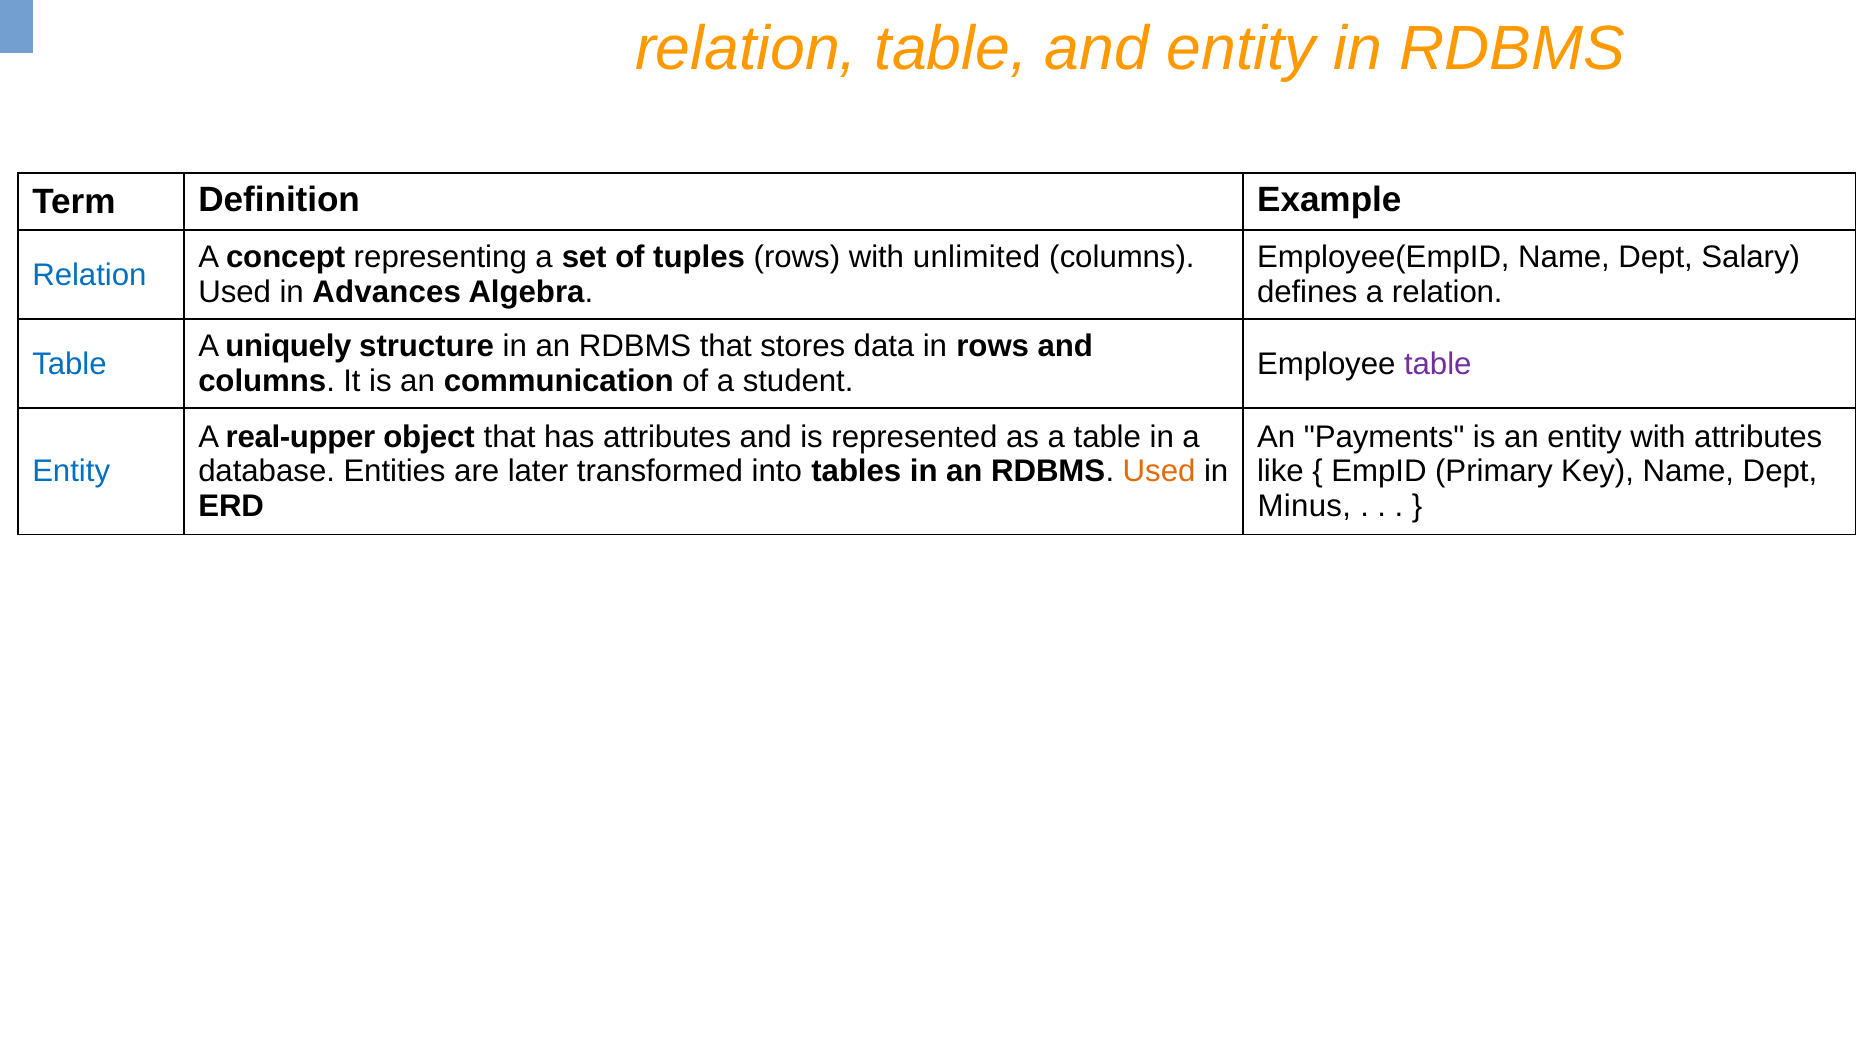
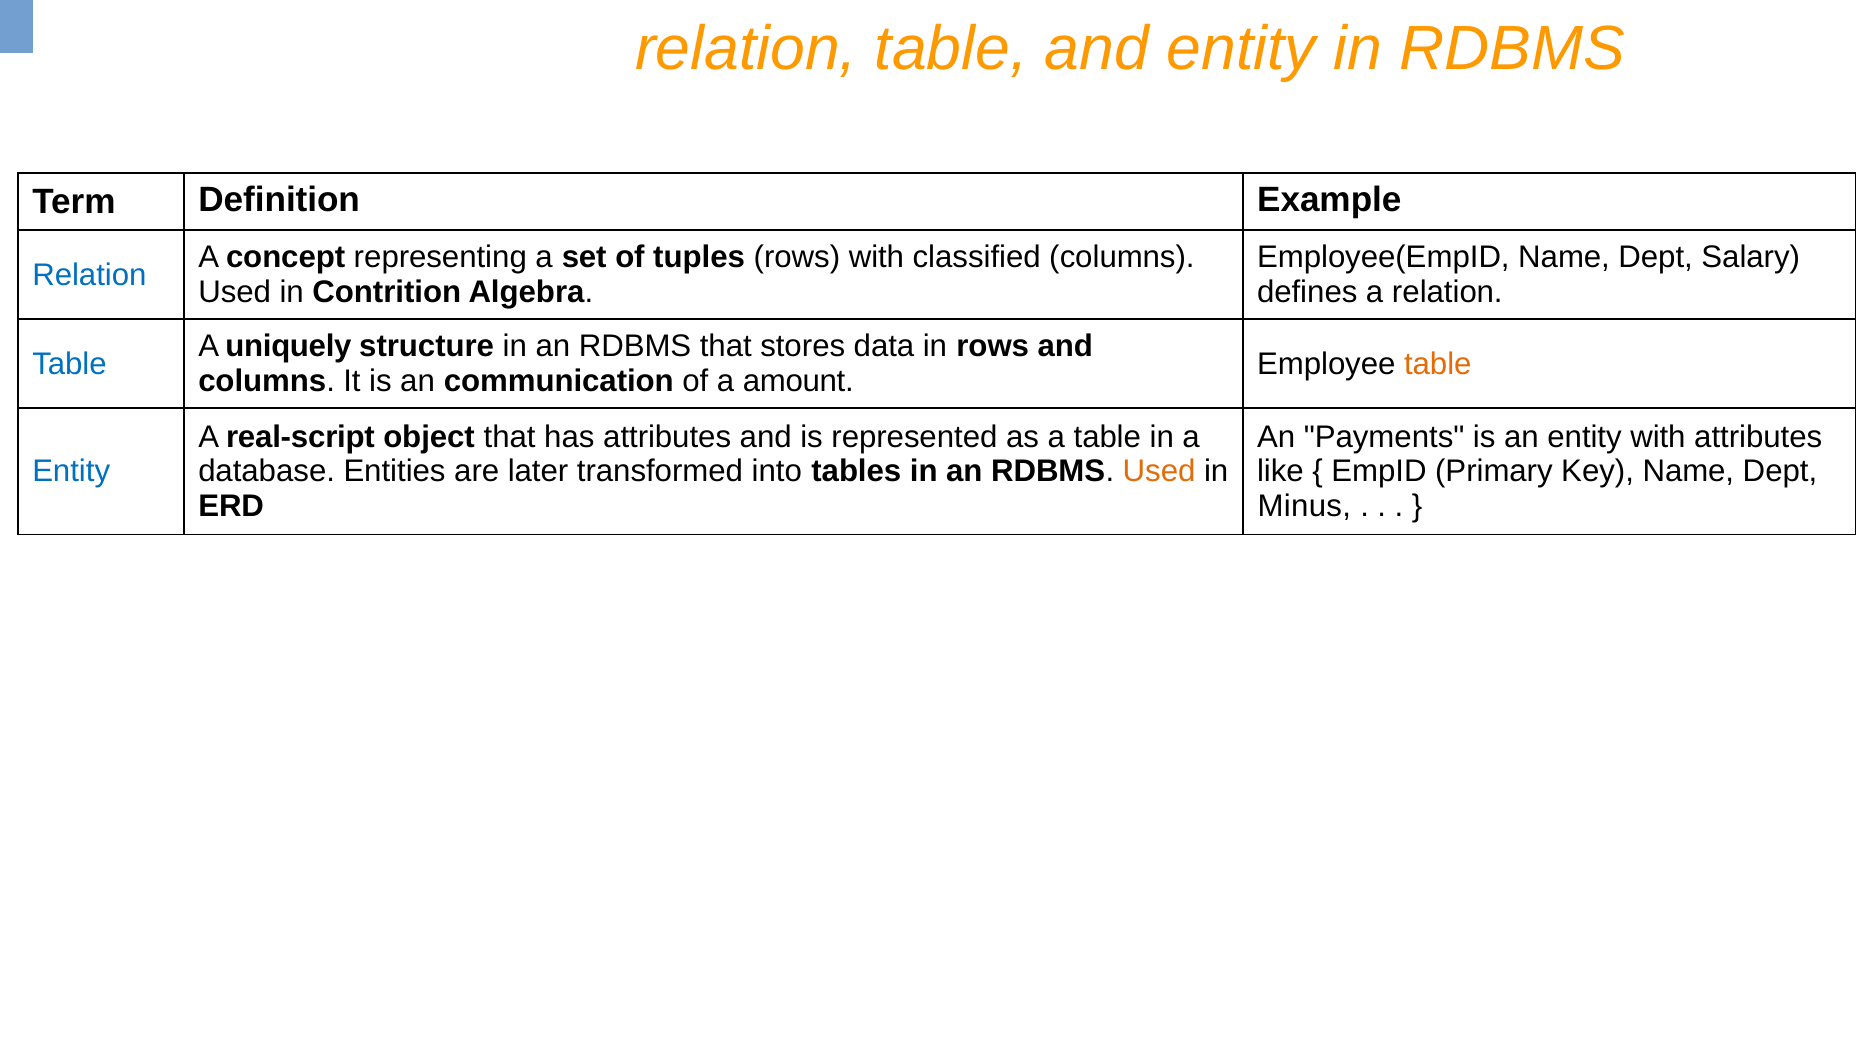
unlimited: unlimited -> classified (977, 257)
Advances: Advances -> Contrition (387, 292)
table colour: purple -> orange (1438, 364)
student: student -> amount (798, 381)
real-upper: real-upper -> real-script (300, 437)
